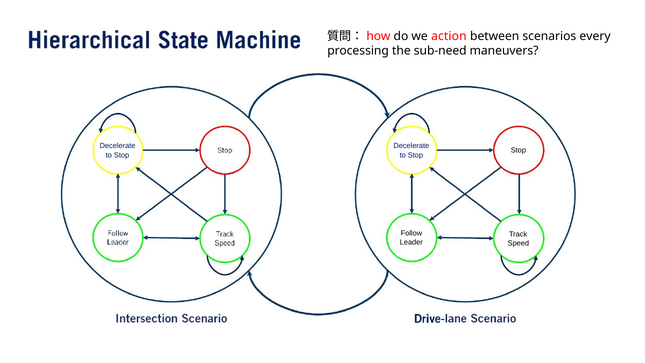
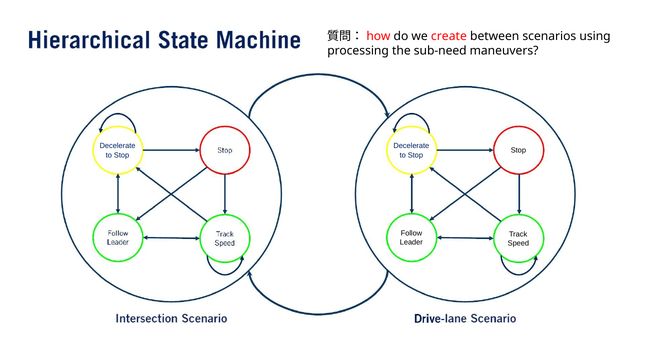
action: action -> create (449, 36)
every: every -> using (595, 36)
